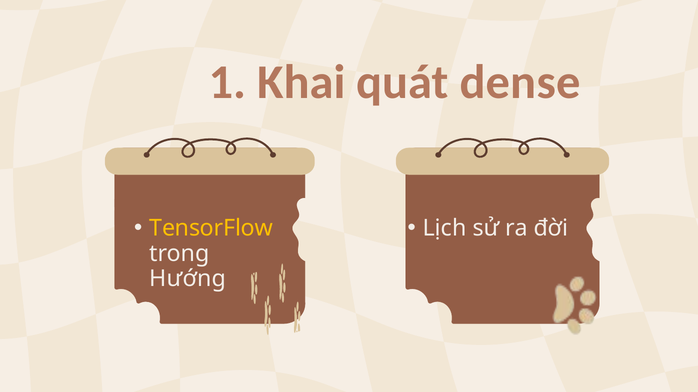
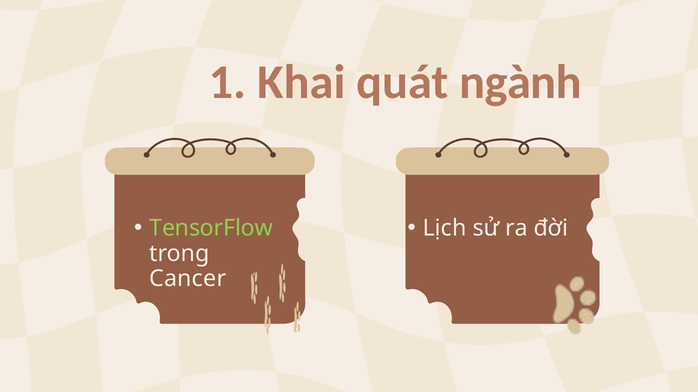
dense: dense -> ngành (520, 82)
TensorFlow colour: yellow -> light green (211, 229)
Hướng: Hướng -> Cancer (188, 279)
